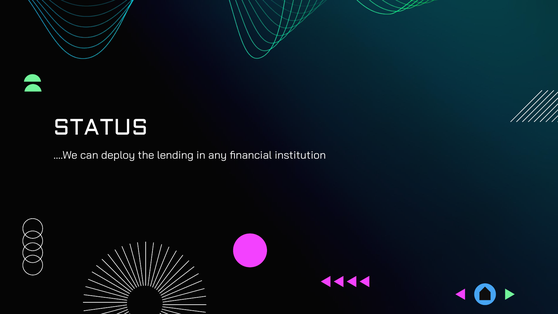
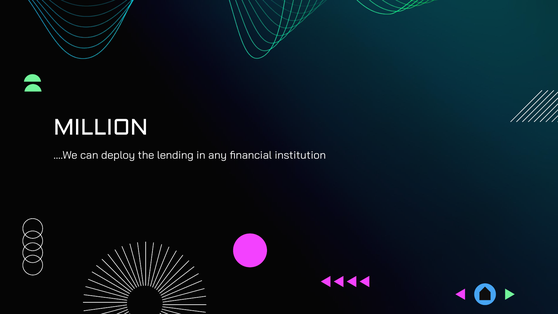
STATUS: STATUS -> MILLION (101, 127)
